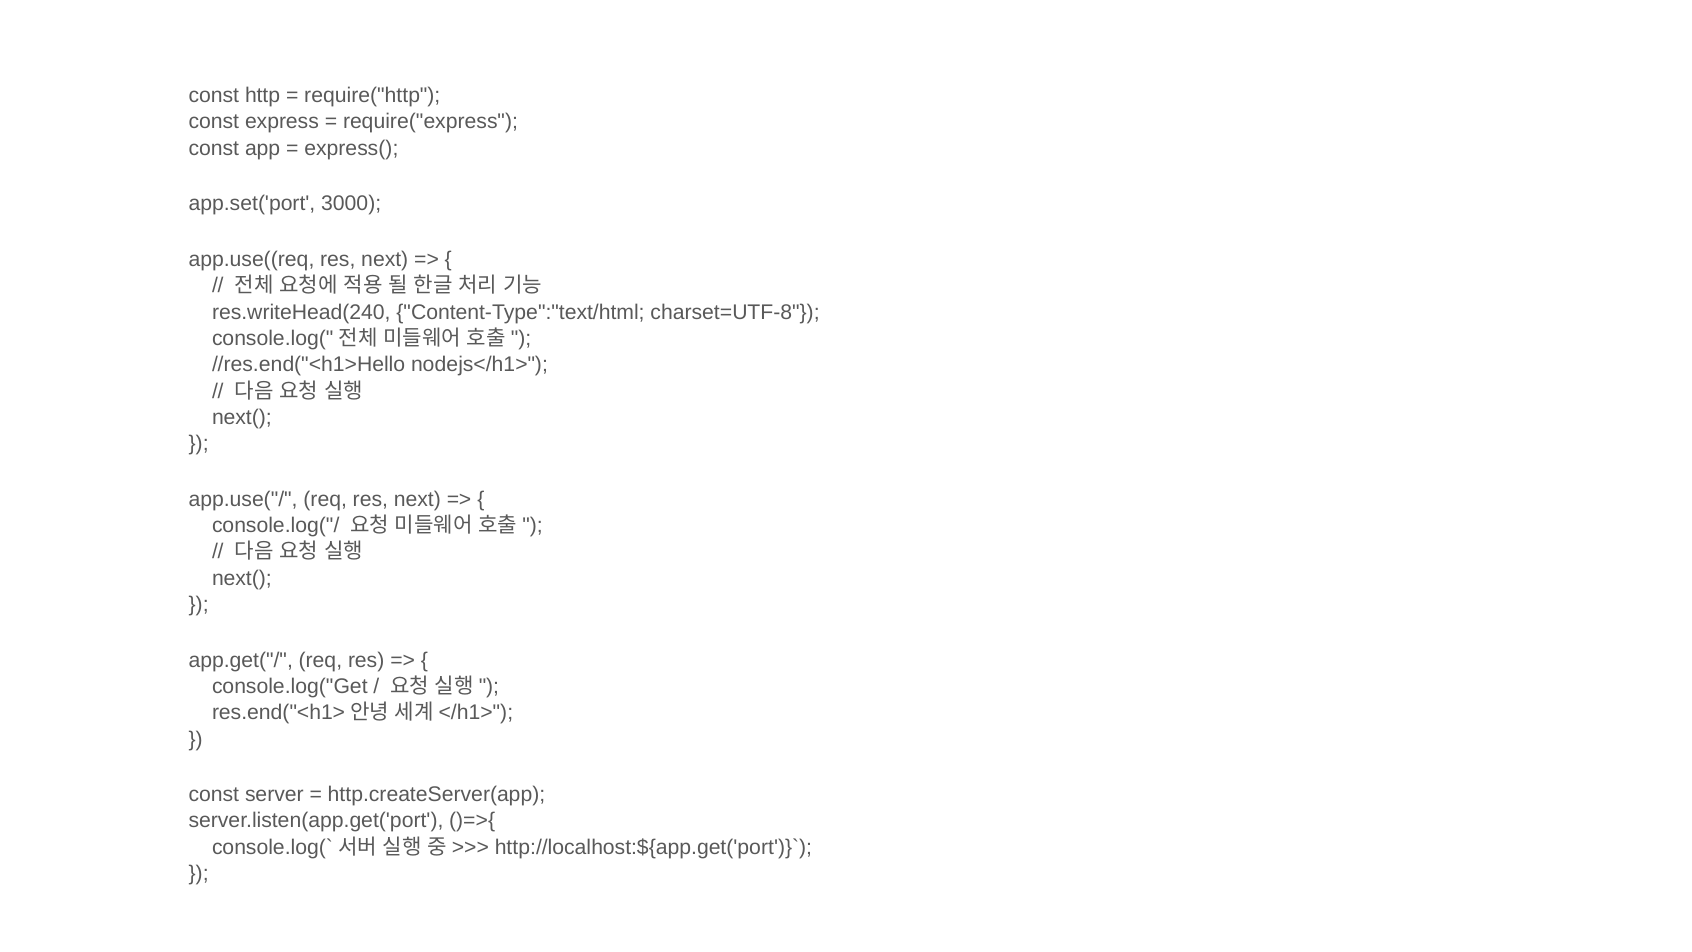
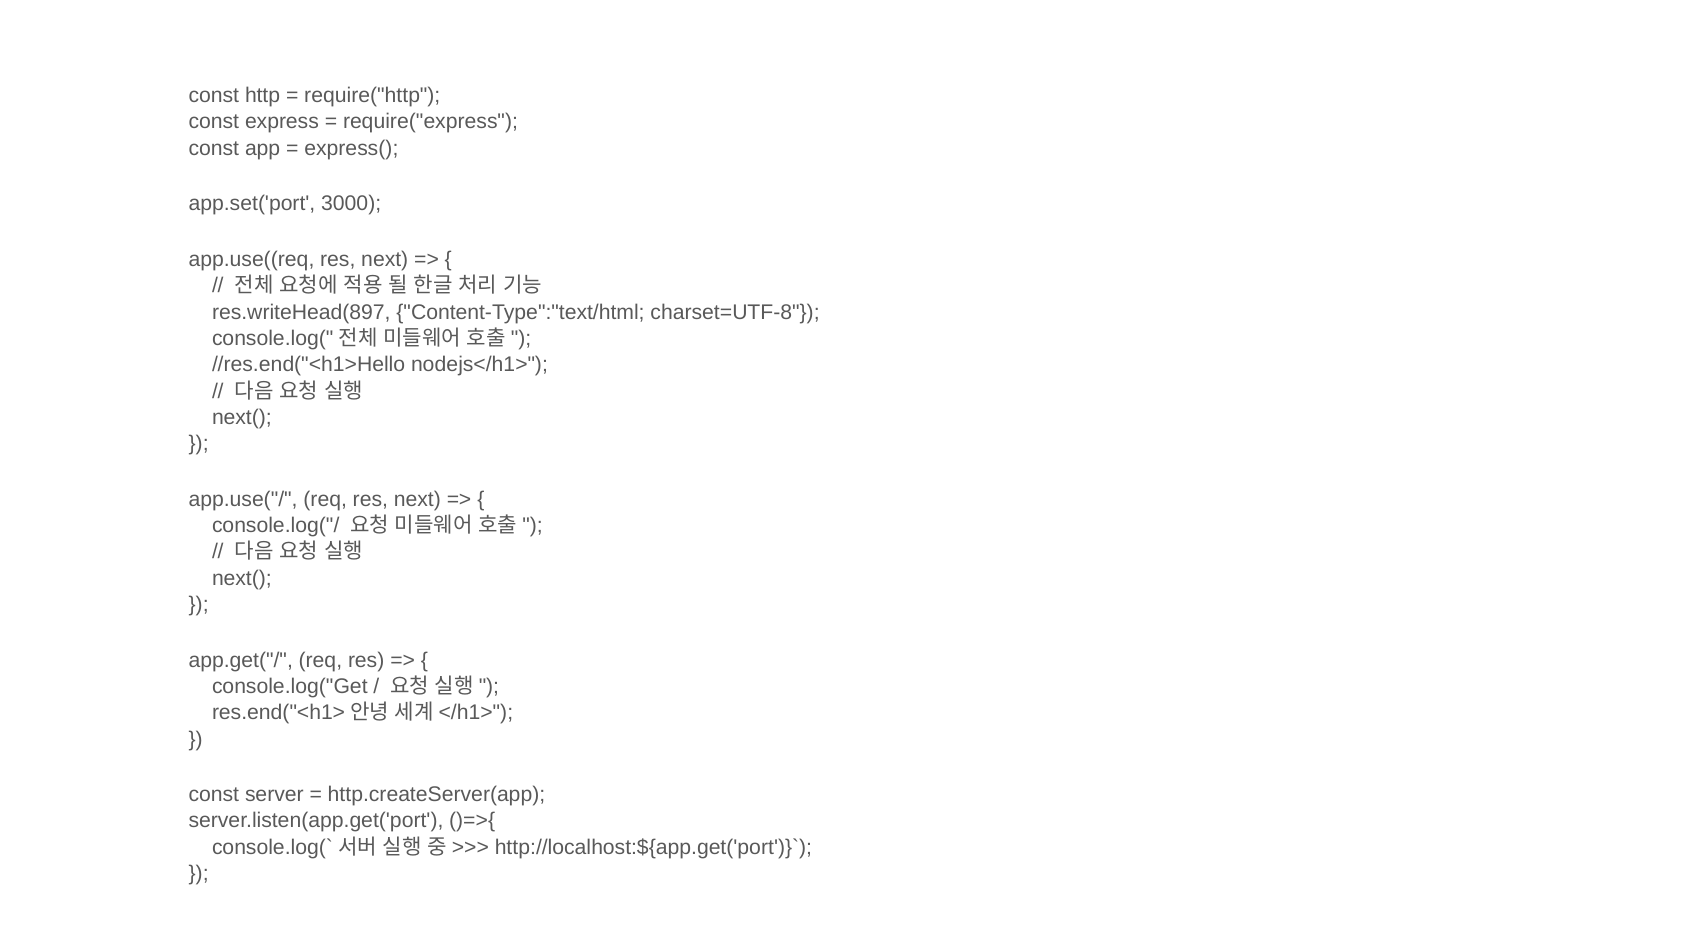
res.writeHead(240: res.writeHead(240 -> res.writeHead(897 (301, 312)
